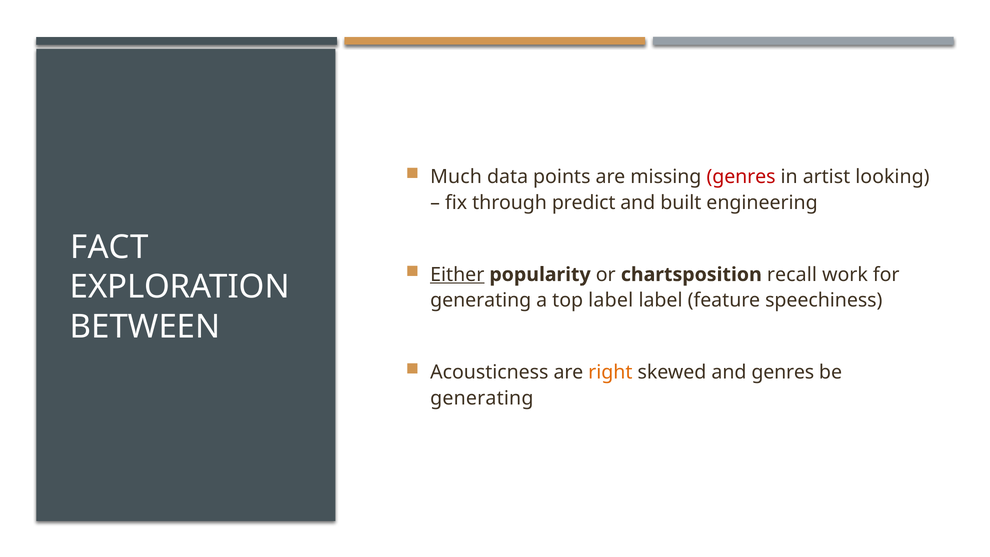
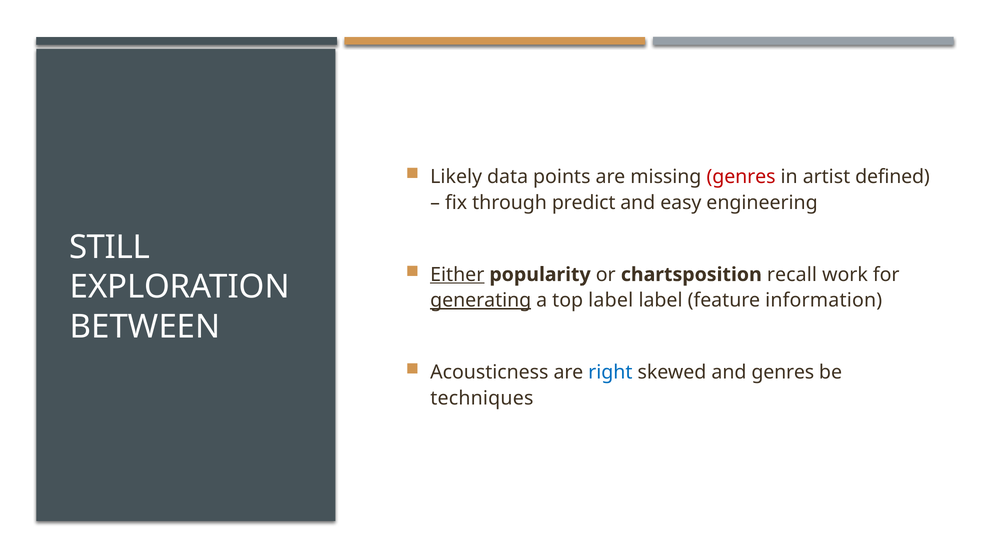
Much: Much -> Likely (456, 177)
looking: looking -> defined (893, 177)
built: built -> easy (681, 203)
FACT: FACT -> STILL (110, 247)
generating underline: none -> present (481, 300)
speechiness: speechiness -> information (824, 300)
right colour: orange -> blue (610, 372)
generating: generating -> techniques (482, 398)
